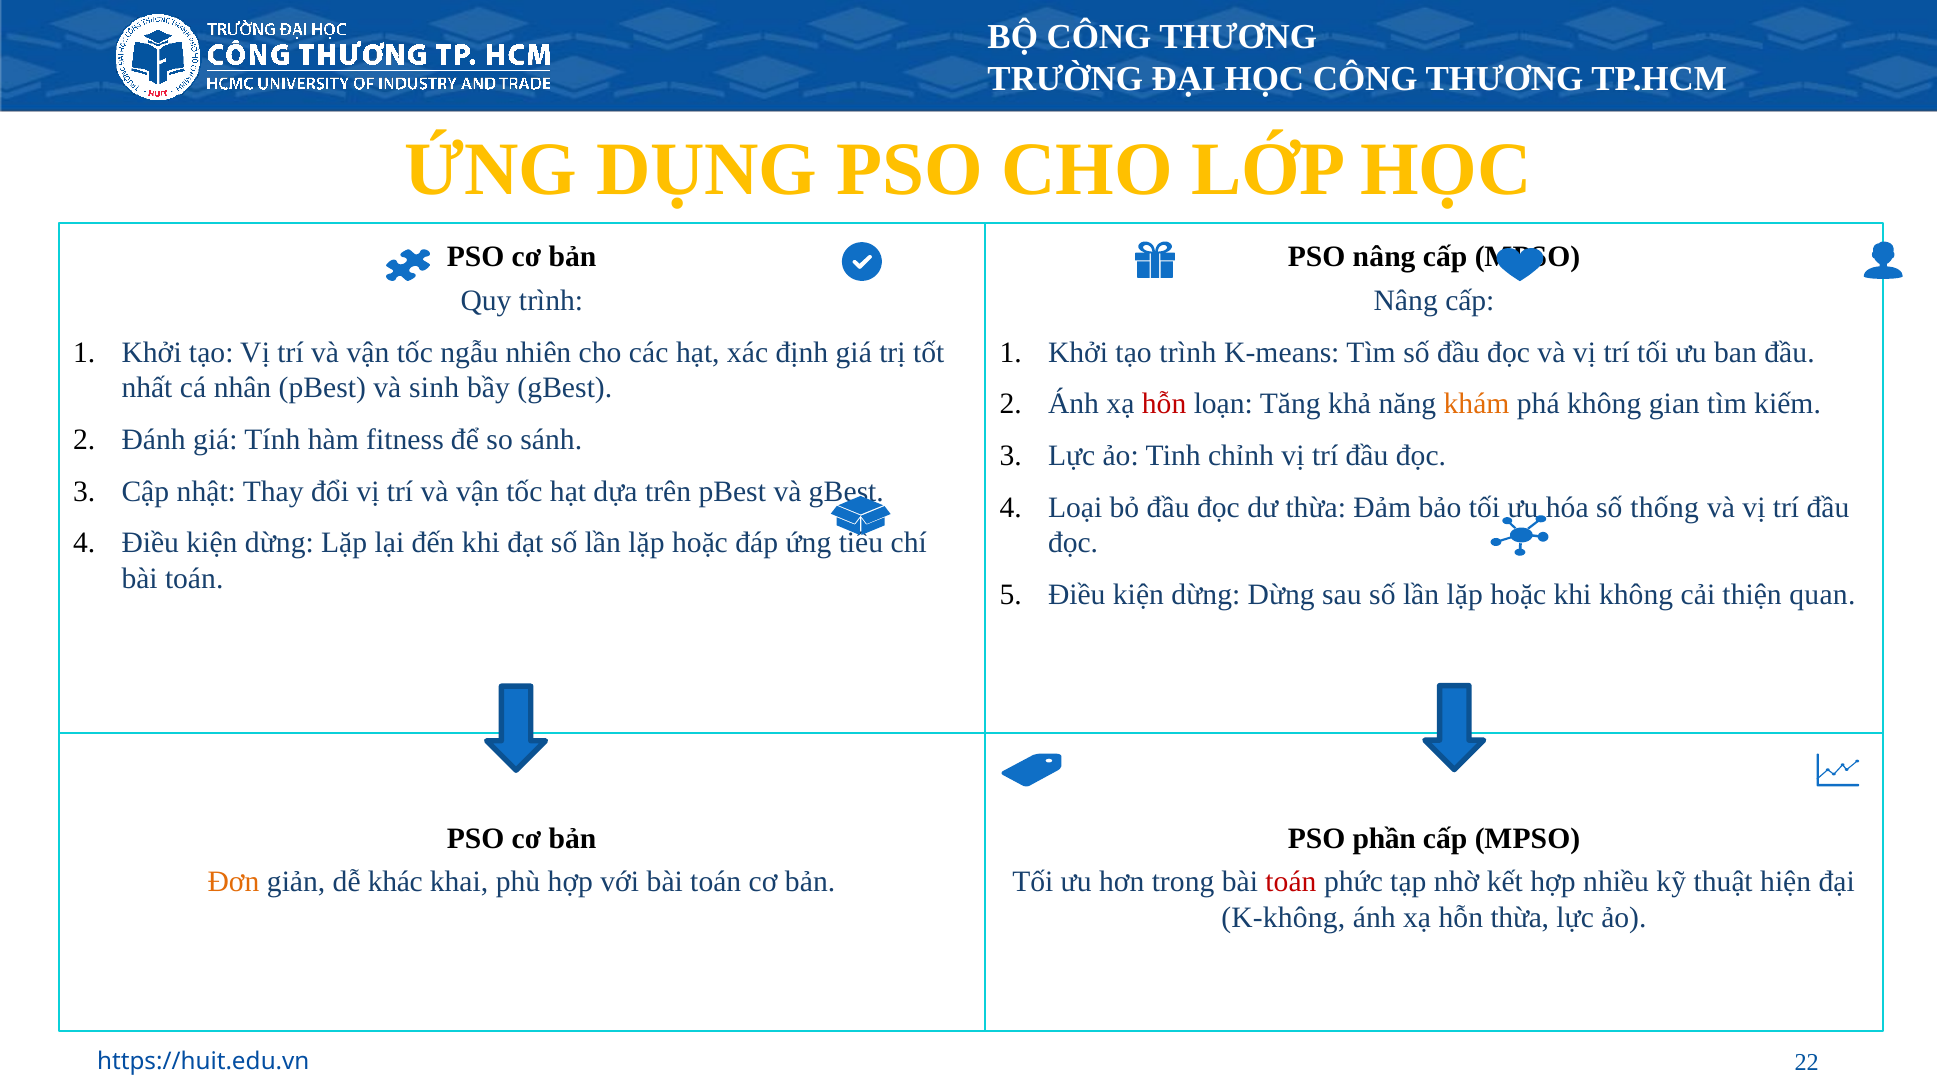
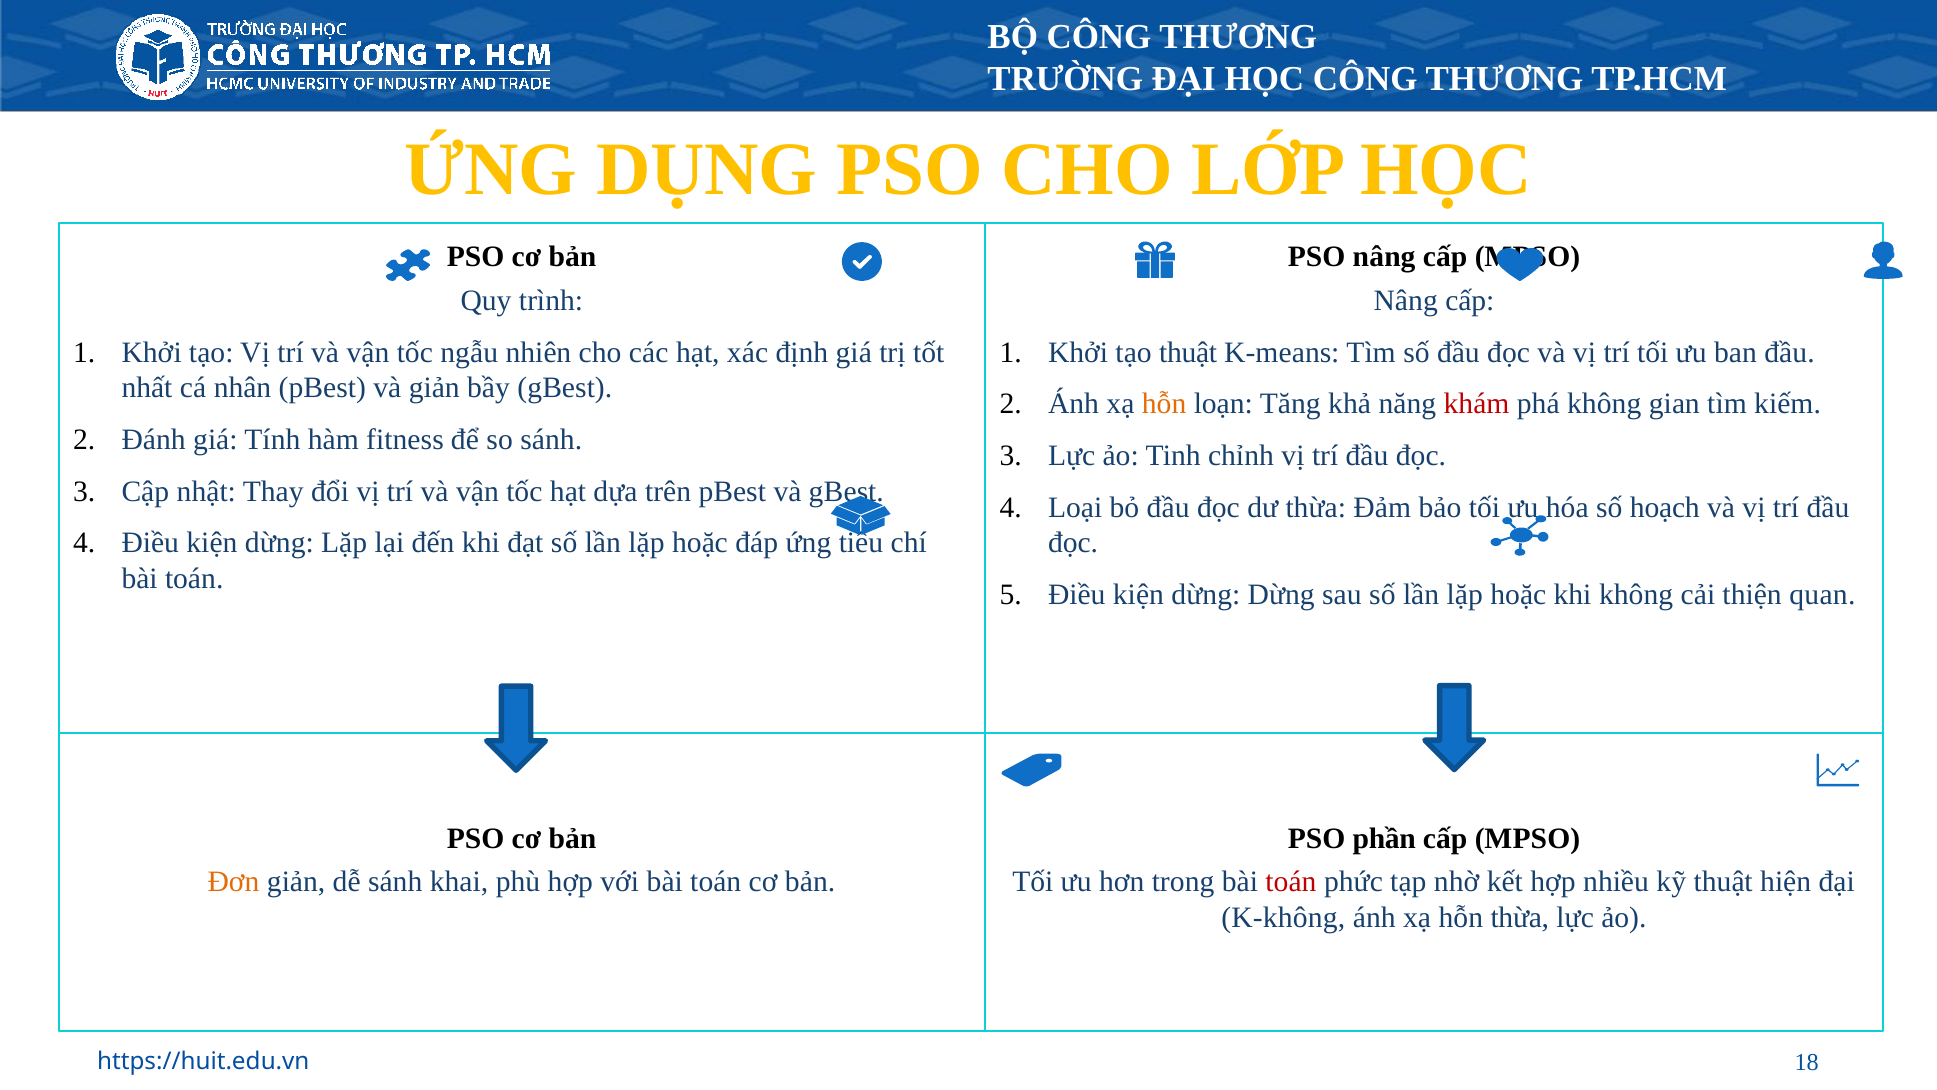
tạo trình: trình -> thuật (1188, 352)
và sinh: sinh -> giản (434, 388)
hỗn colour: red -> orange (1164, 404)
khám colour: orange -> red (1477, 404)
thống: thống -> hoạch (1665, 507)
dễ khác: khác -> sánh (395, 882)
22: 22 -> 18 (1807, 1062)
